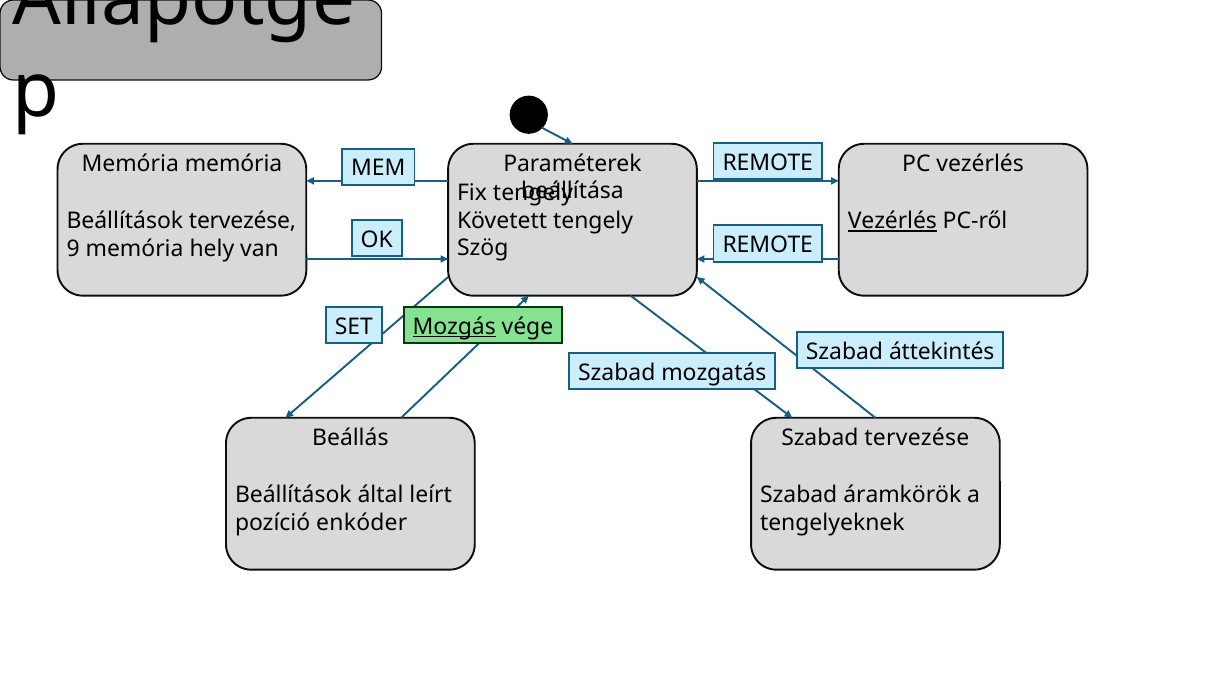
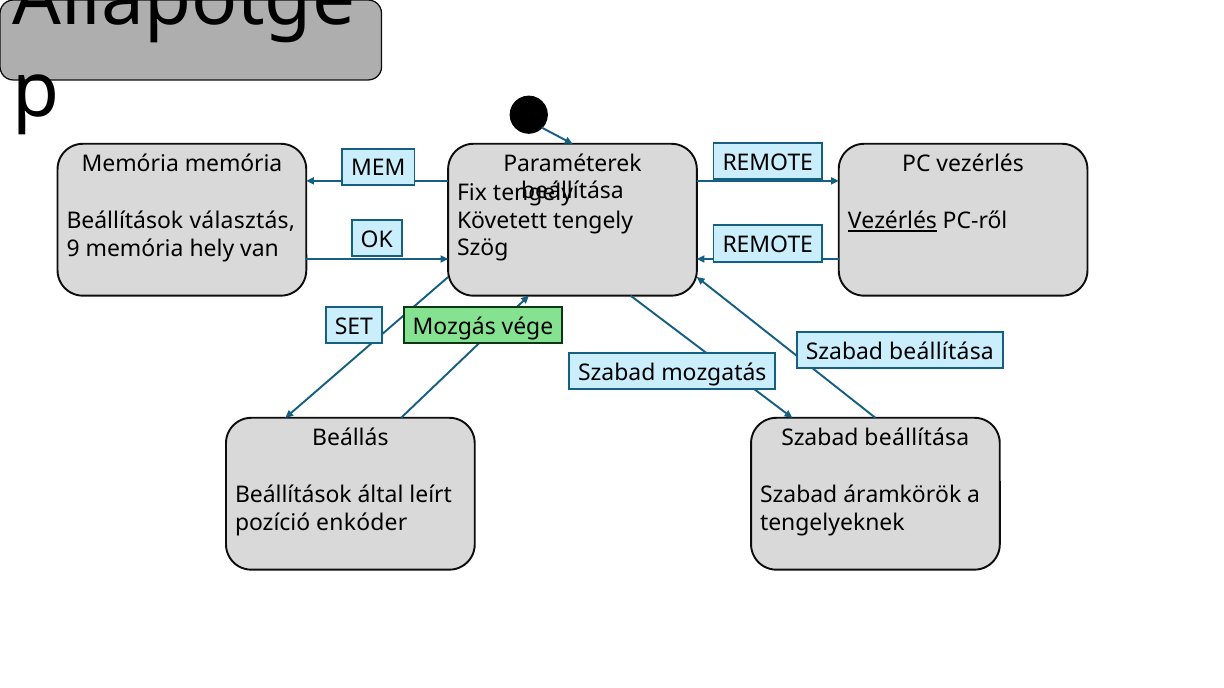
Beállítások tervezése: tervezése -> választás (242, 221)
Mozgás underline: present -> none (454, 327)
áttekintés: áttekintés -> beállítása (941, 352)
tervezése: tervezése -> beállítása (917, 438)
